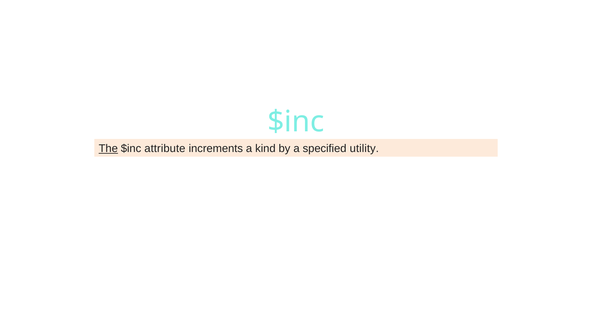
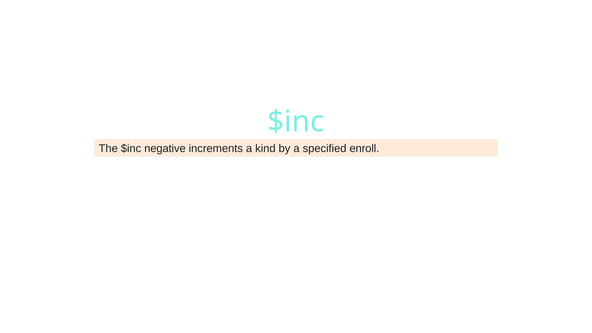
The underline: present -> none (108, 149)
attribute: attribute -> negative (165, 149)
utility: utility -> enroll (364, 149)
